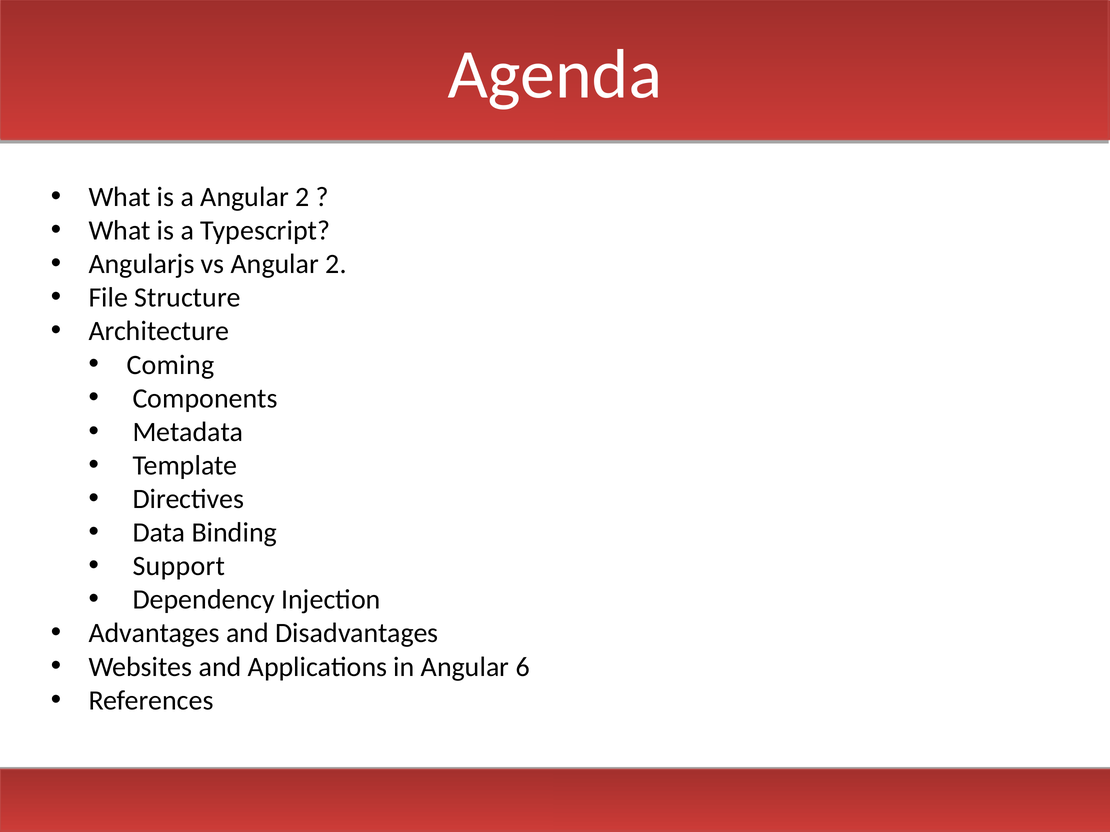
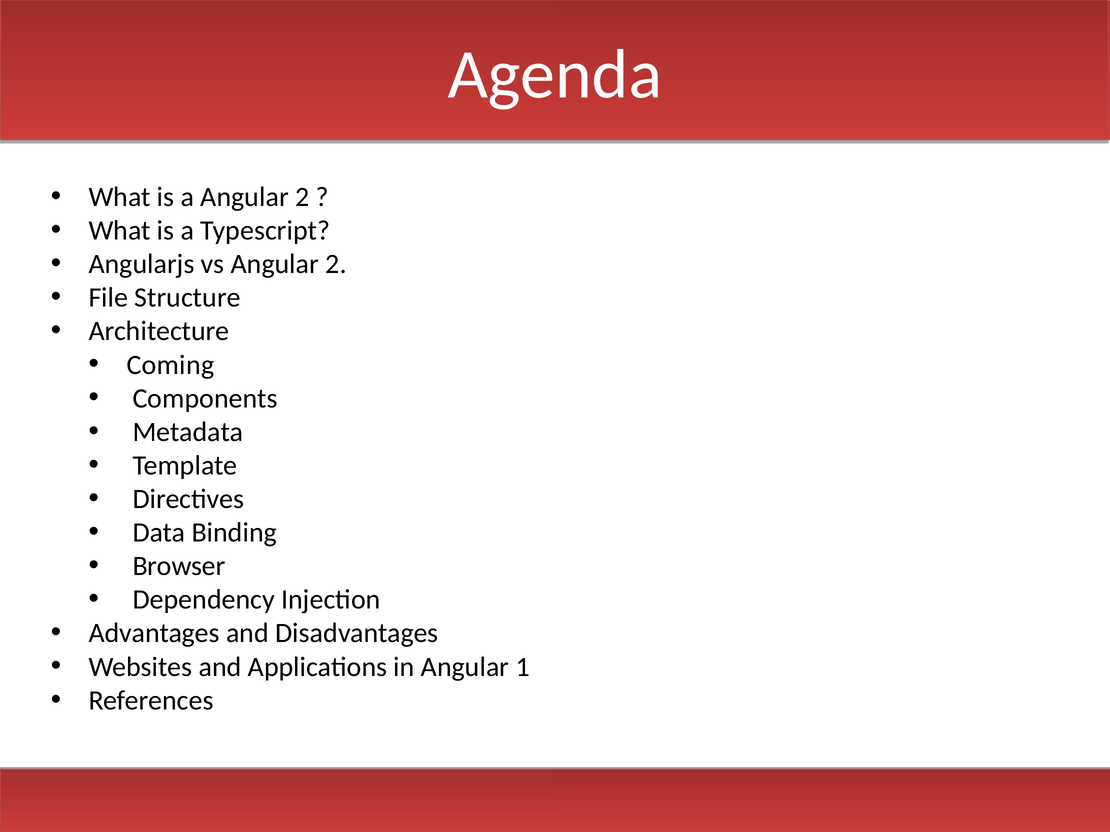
Support: Support -> Browser (179, 566)
6: 6 -> 1 (523, 667)
